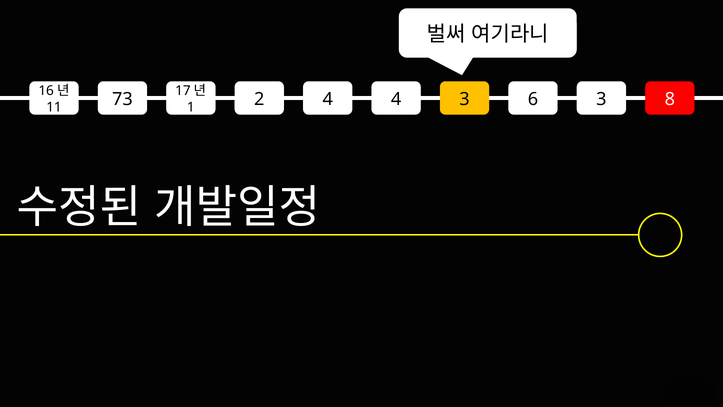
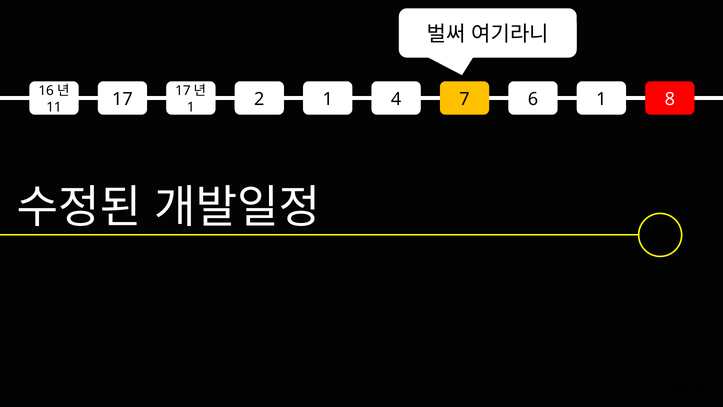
73: 73 -> 17 (122, 99)
2 4: 4 -> 1 (328, 99)
4 3: 3 -> 7 (465, 99)
6 3: 3 -> 1 (601, 99)
